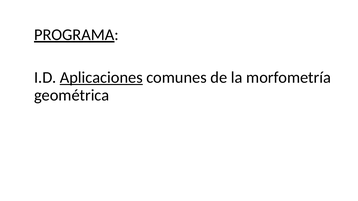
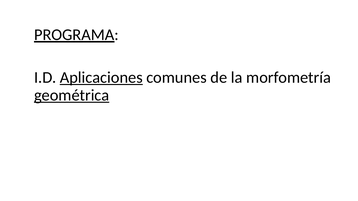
geométrica underline: none -> present (72, 95)
